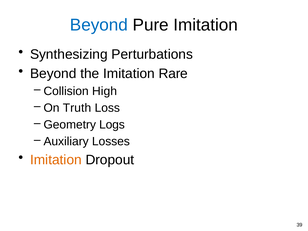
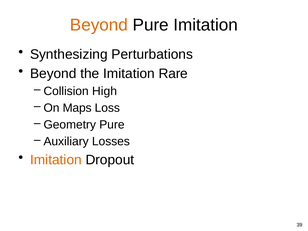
Beyond colour: blue -> orange (99, 25)
Truth: Truth -> Maps (77, 108)
Geometry Logs: Logs -> Pure (112, 125)
